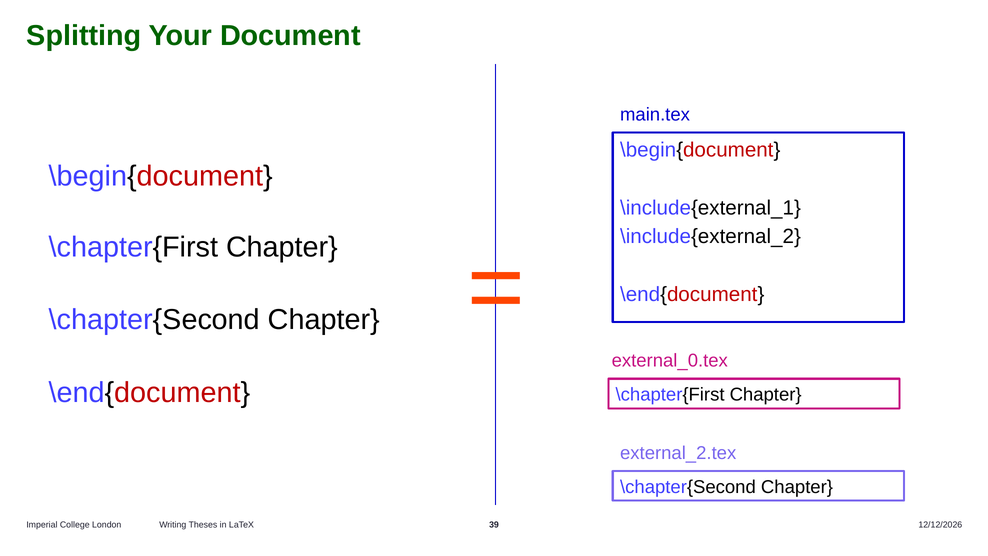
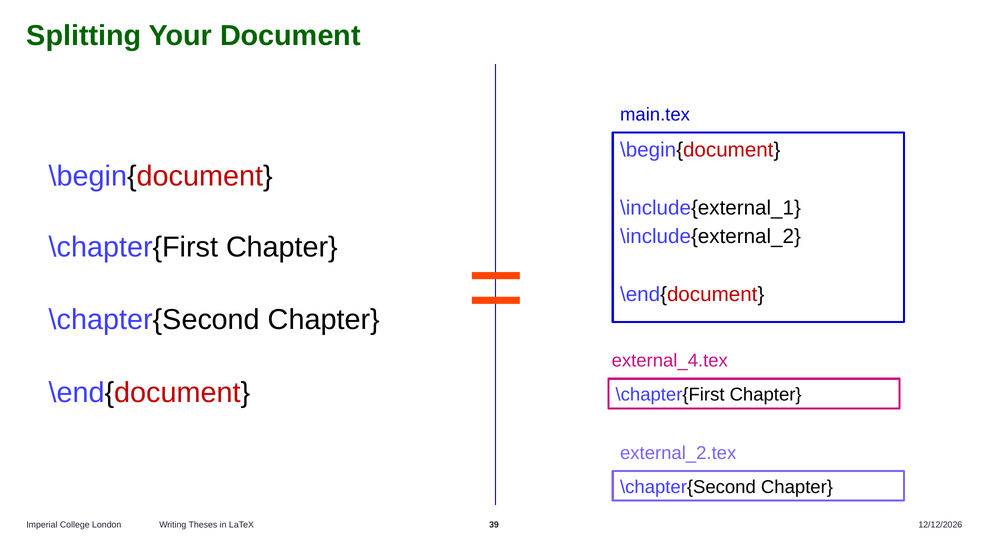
external_0.tex: external_0.tex -> external_4.tex (670, 361)
